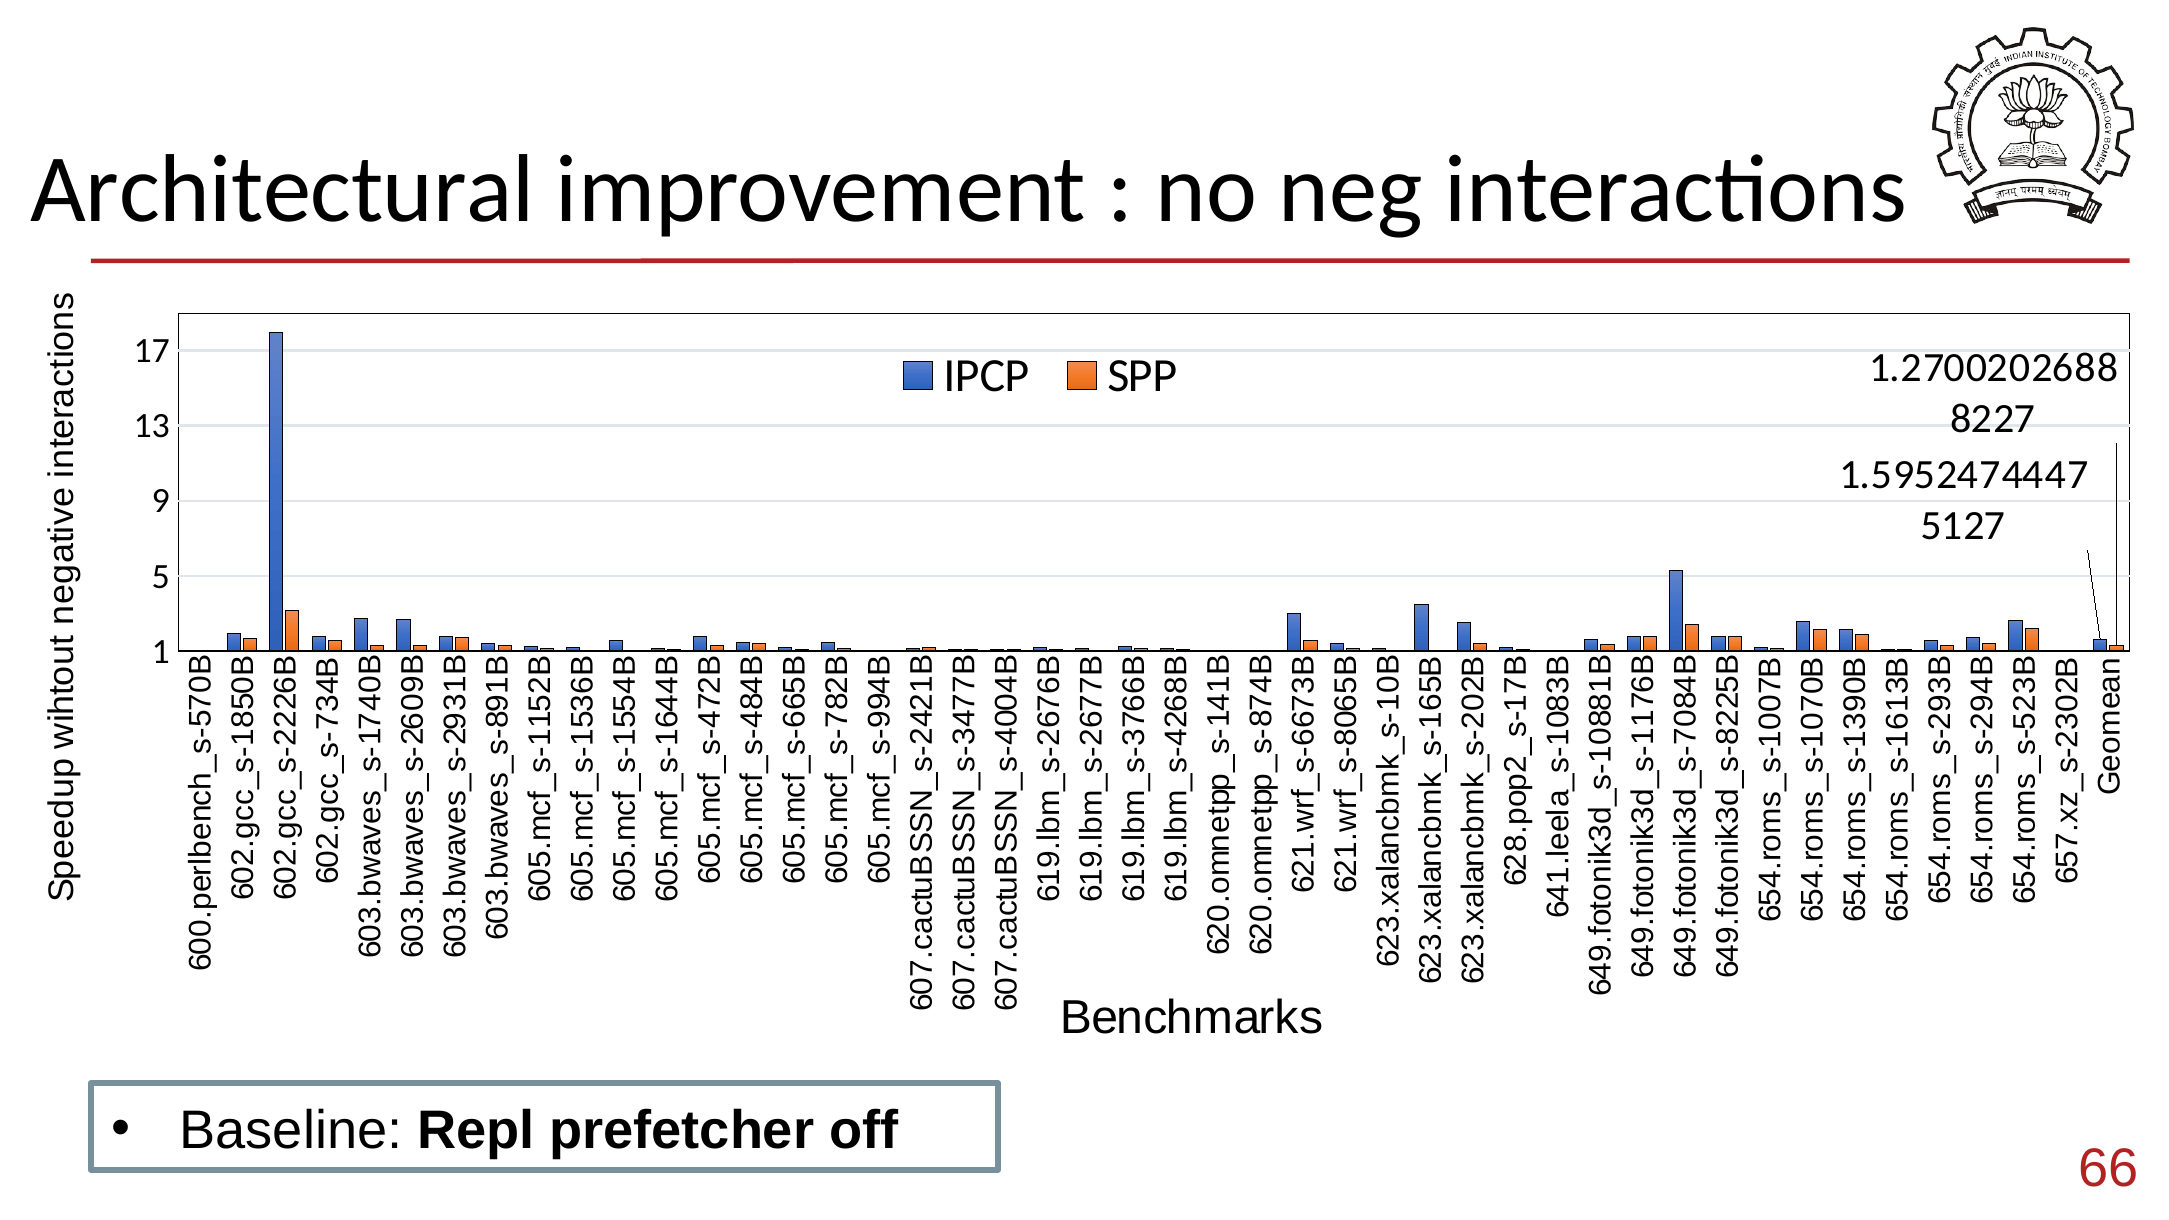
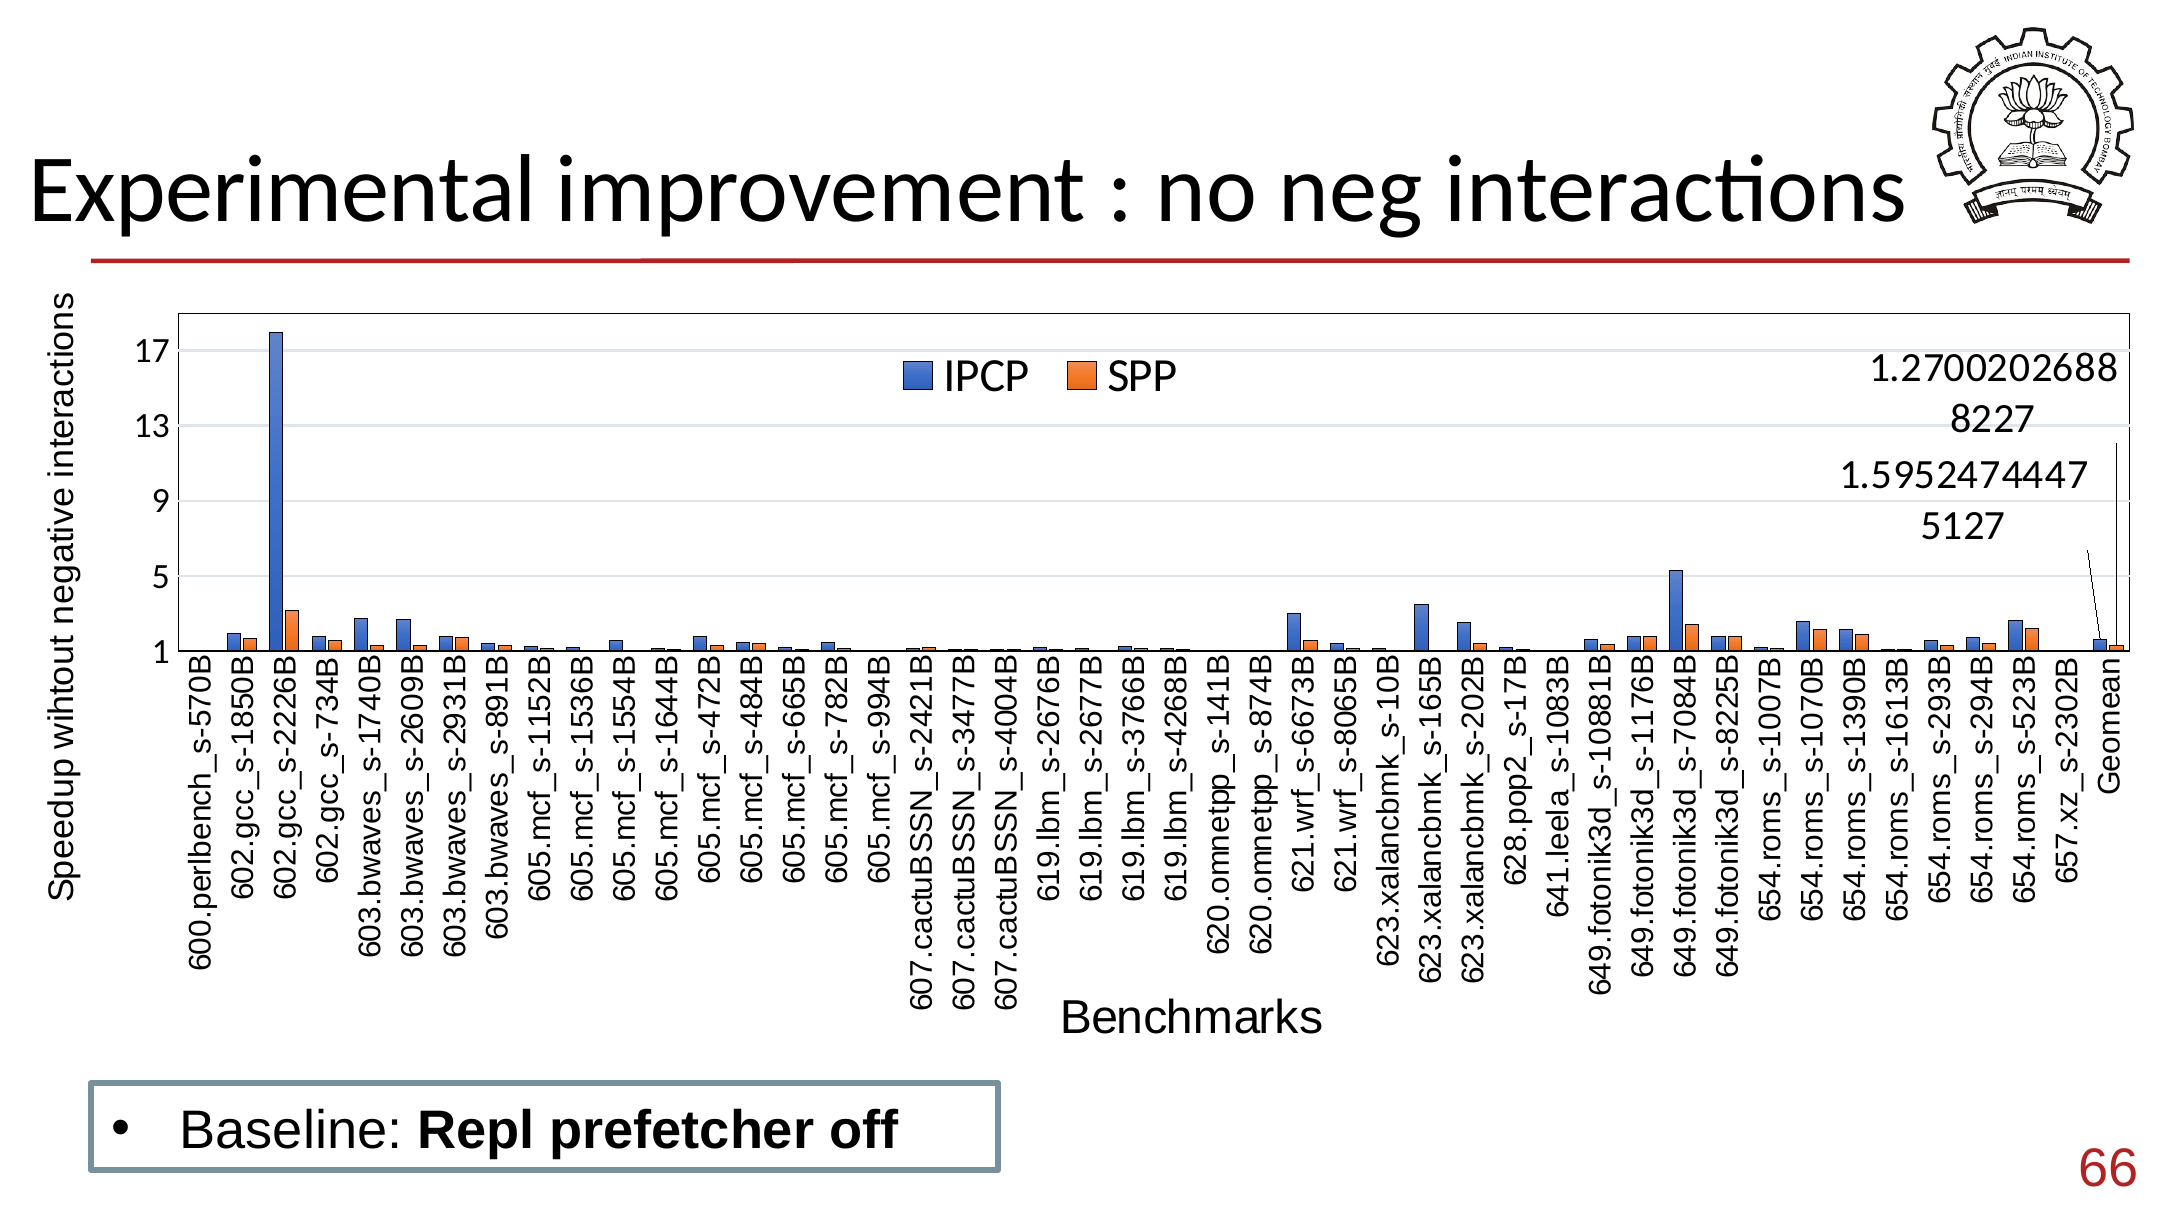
Architectural: Architectural -> Experimental (283, 190)
